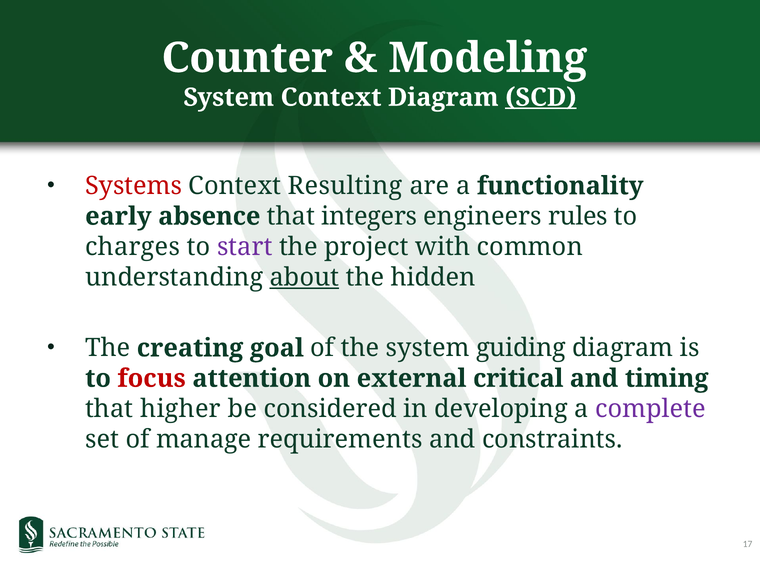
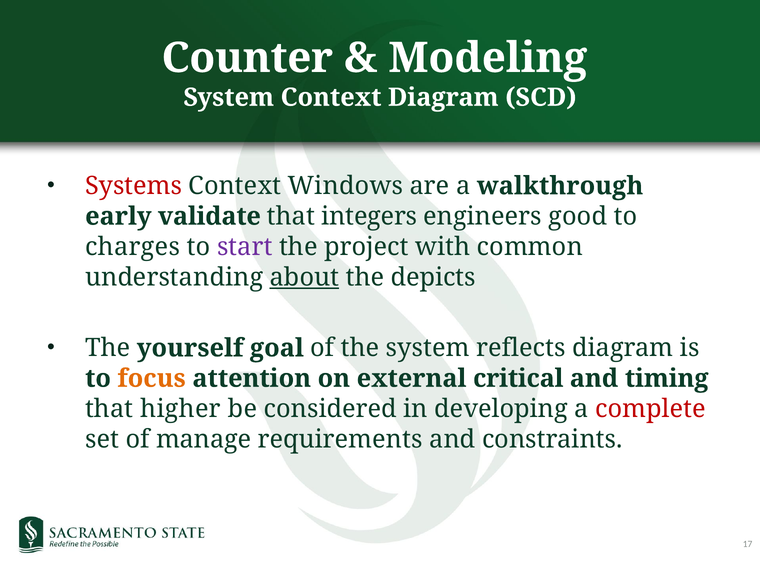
SCD underline: present -> none (541, 97)
Resulting: Resulting -> Windows (345, 186)
functionality: functionality -> walkthrough (560, 186)
absence: absence -> validate (209, 216)
rules: rules -> good (578, 216)
hidden: hidden -> depicts (433, 277)
creating: creating -> yourself (190, 348)
guiding: guiding -> reflects (521, 348)
focus colour: red -> orange (152, 378)
complete colour: purple -> red (650, 409)
